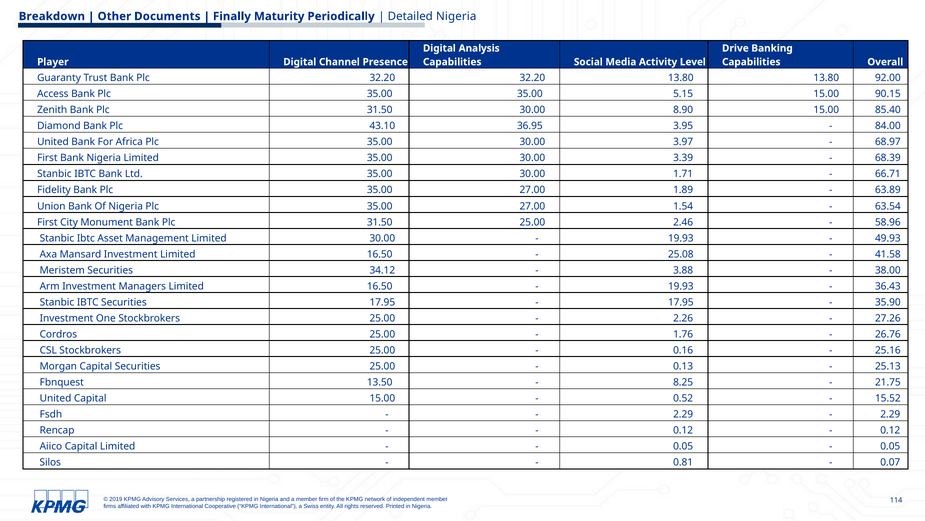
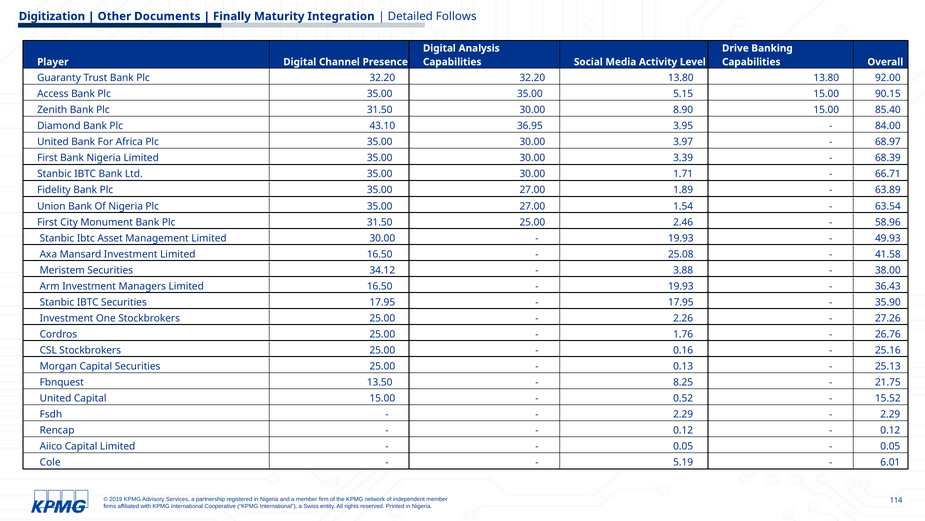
Breakdown: Breakdown -> Digitization (52, 16)
Periodically: Periodically -> Integration (341, 16)
Detailed Nigeria: Nigeria -> Follows (456, 16)
Silos: Silos -> Cole (50, 462)
0.81: 0.81 -> 5.19 (683, 462)
0.07: 0.07 -> 6.01 (890, 462)
